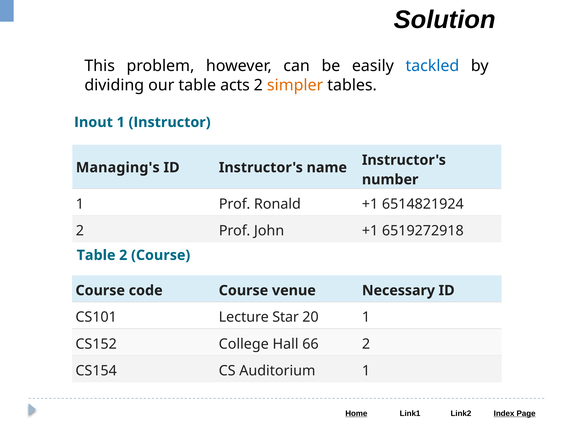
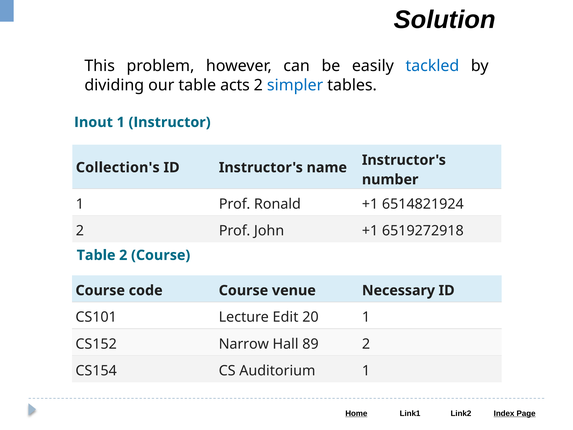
simpler colour: orange -> blue (295, 85)
Managing's: Managing's -> Collection's (118, 167)
Star: Star -> Edit (285, 317)
College: College -> Narrow (244, 344)
66: 66 -> 89 (310, 344)
